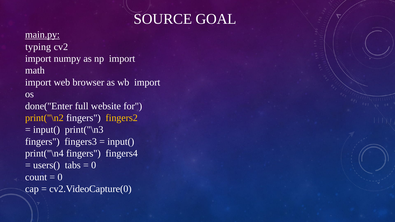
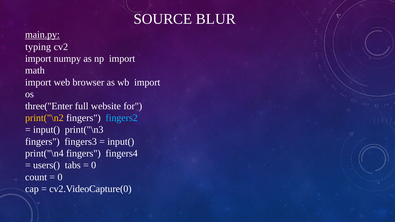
GOAL: GOAL -> BLUR (216, 19)
done("Enter: done("Enter -> three("Enter (49, 106)
fingers2 colour: yellow -> light blue (122, 118)
